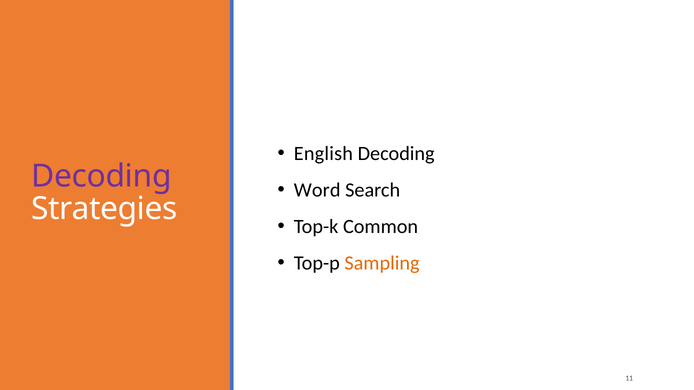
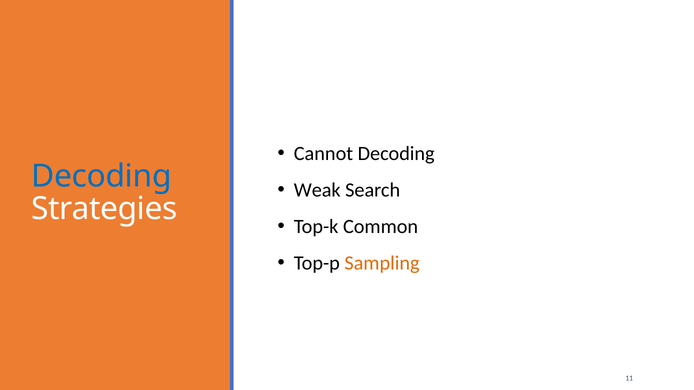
English: English -> Cannot (323, 154)
Decoding colour: purple -> blue (101, 177)
Word: Word -> Weak (317, 190)
